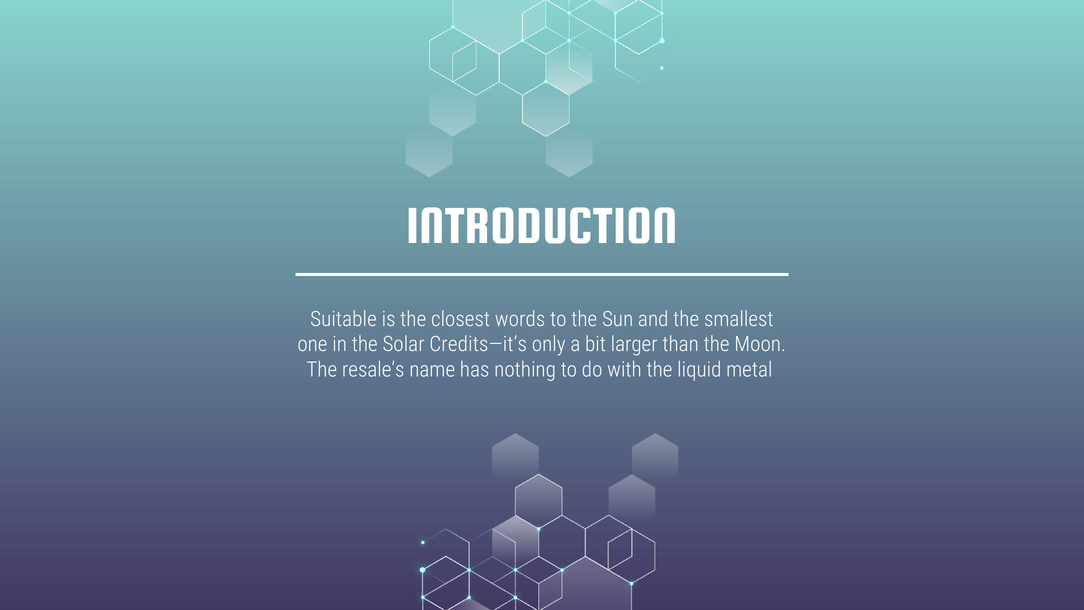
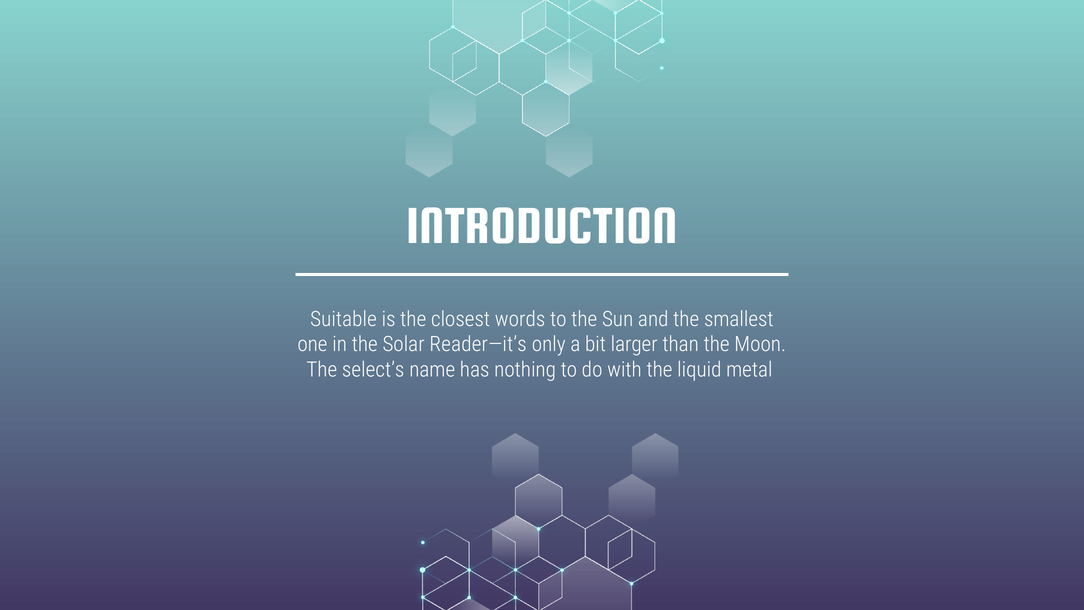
Credits—it’s: Credits—it’s -> Reader—it’s (478, 344)
resale’s: resale’s -> select’s (373, 370)
